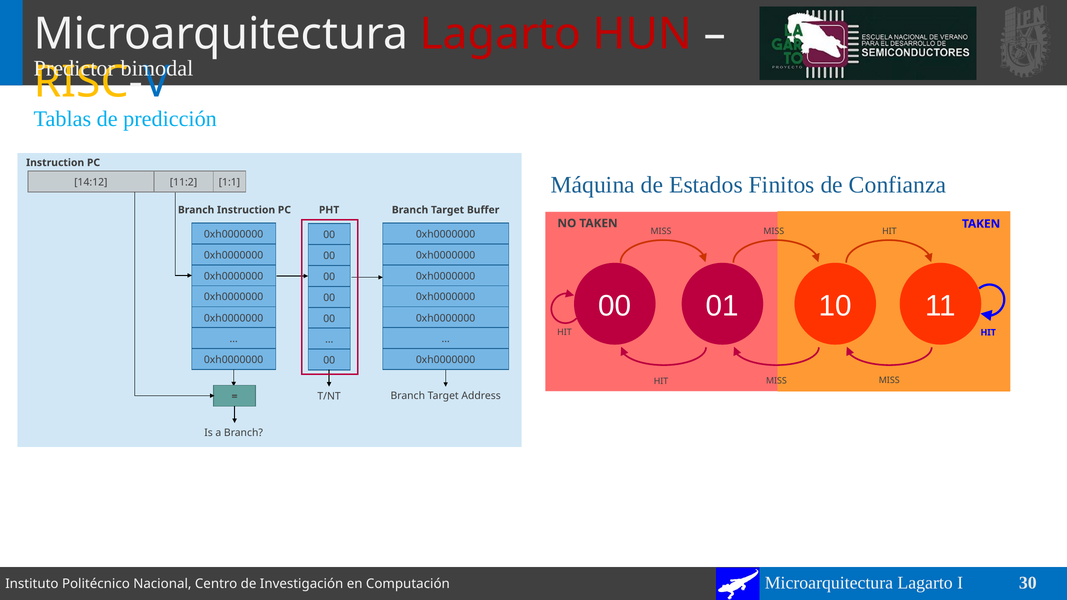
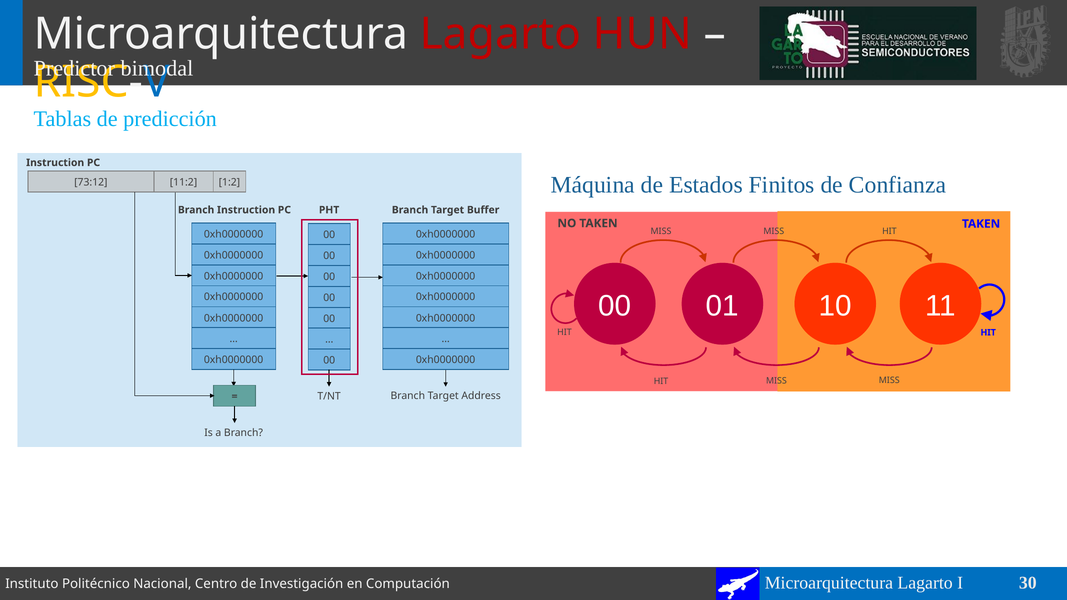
14:12: 14:12 -> 73:12 (91, 182)
1:1: 1:1 -> 1:2 (229, 182)
